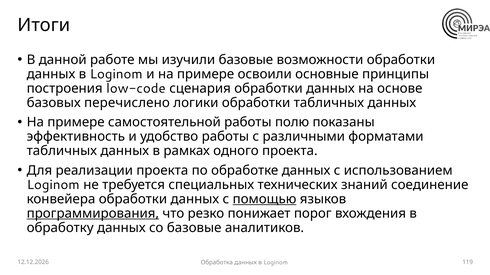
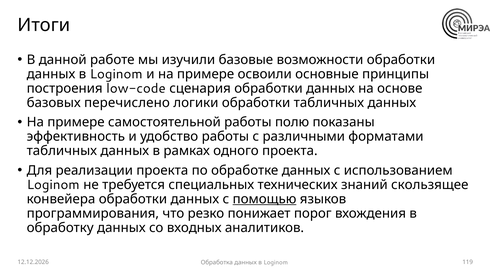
соединение: соединение -> скользящее (430, 185)
программирования underline: present -> none (93, 214)
со базовые: базовые -> входных (194, 228)
